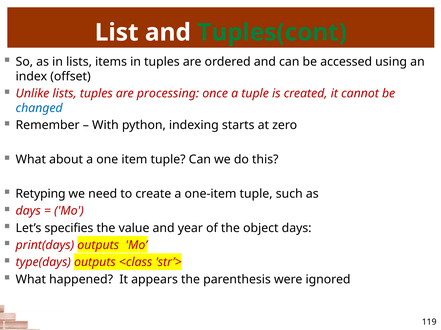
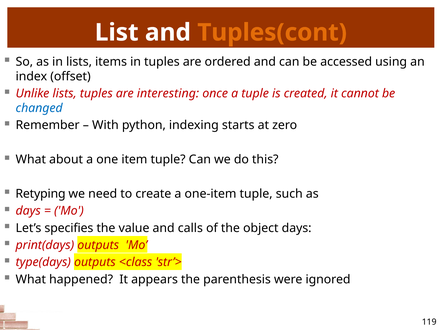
Tuples(cont colour: green -> orange (272, 33)
processing: processing -> interesting (168, 94)
year: year -> calls (190, 229)
